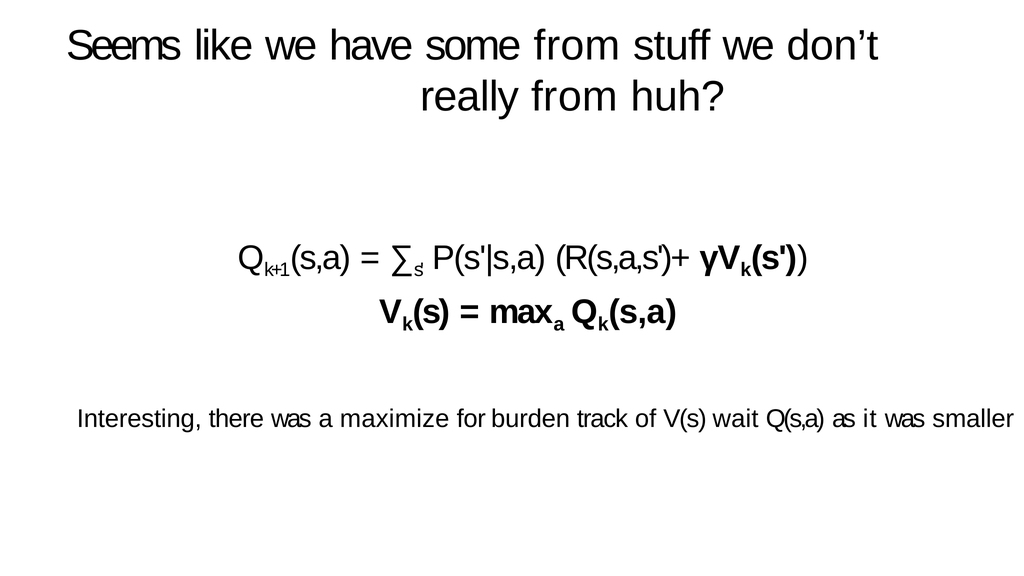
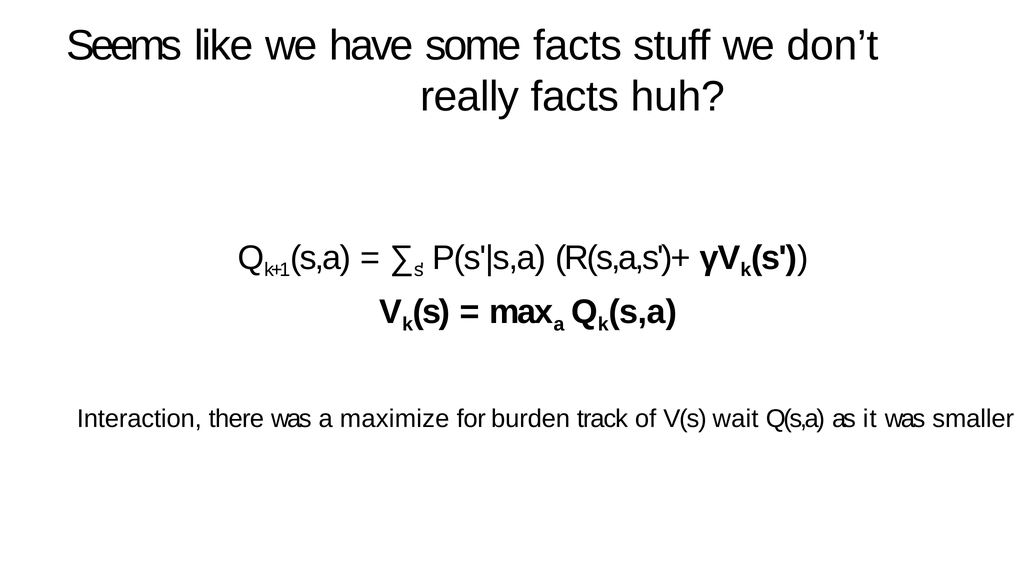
some from: from -> facts (578, 46)
really from: from -> facts (575, 97)
Interesting: Interesting -> Interaction (139, 419)
